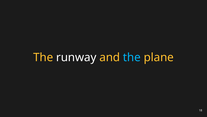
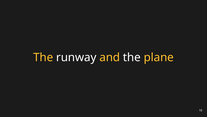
the colour: light blue -> white (132, 57)
